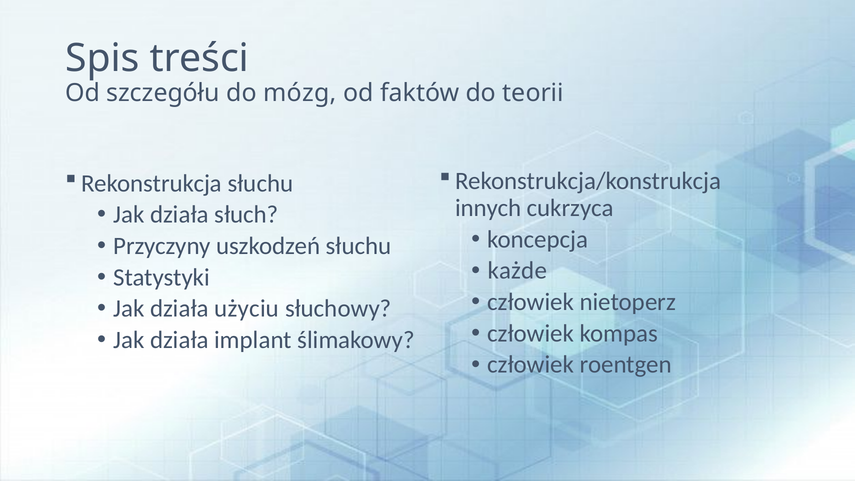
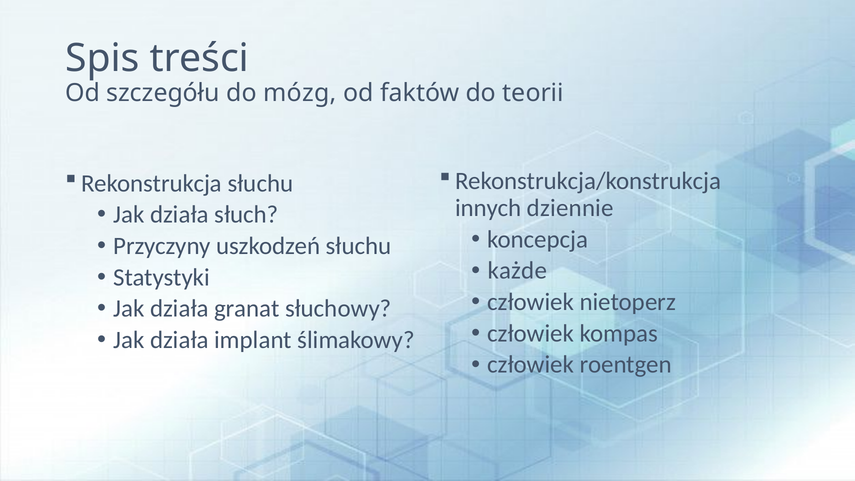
cukrzyca: cukrzyca -> dziennie (570, 208)
użyciu: użyciu -> granat (247, 309)
